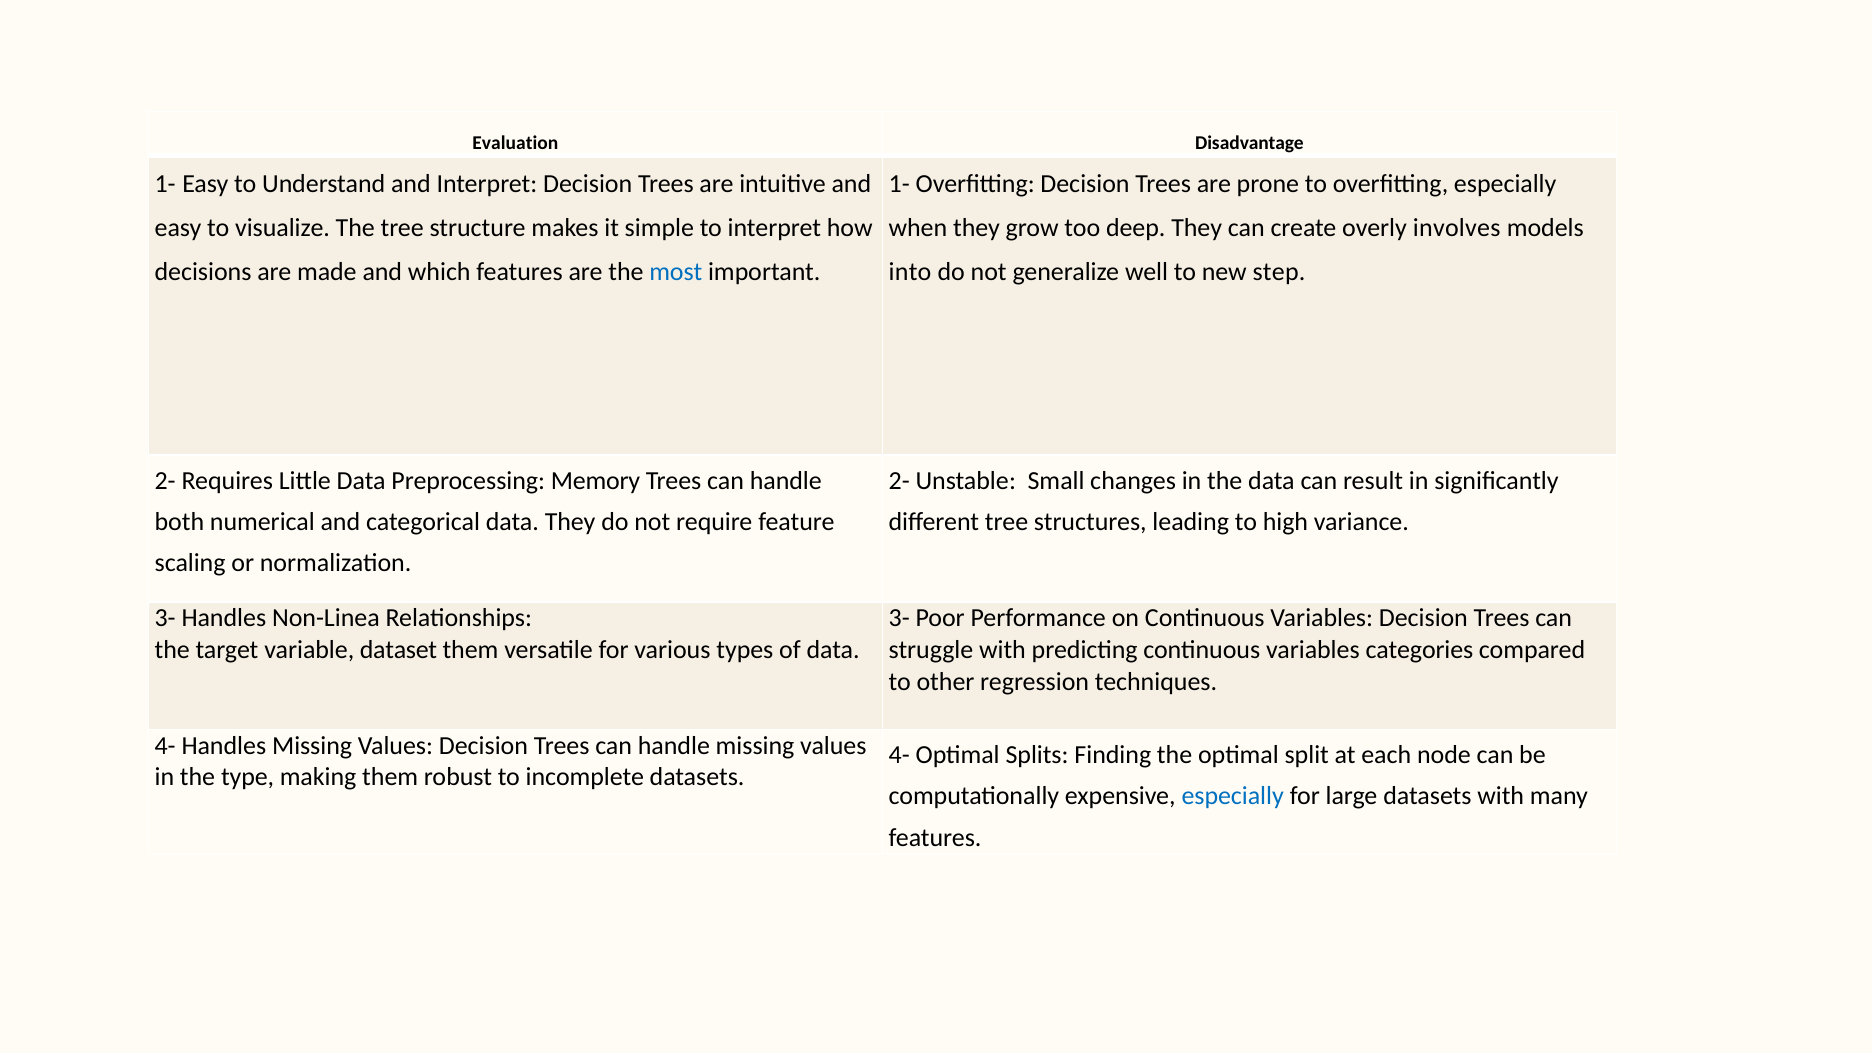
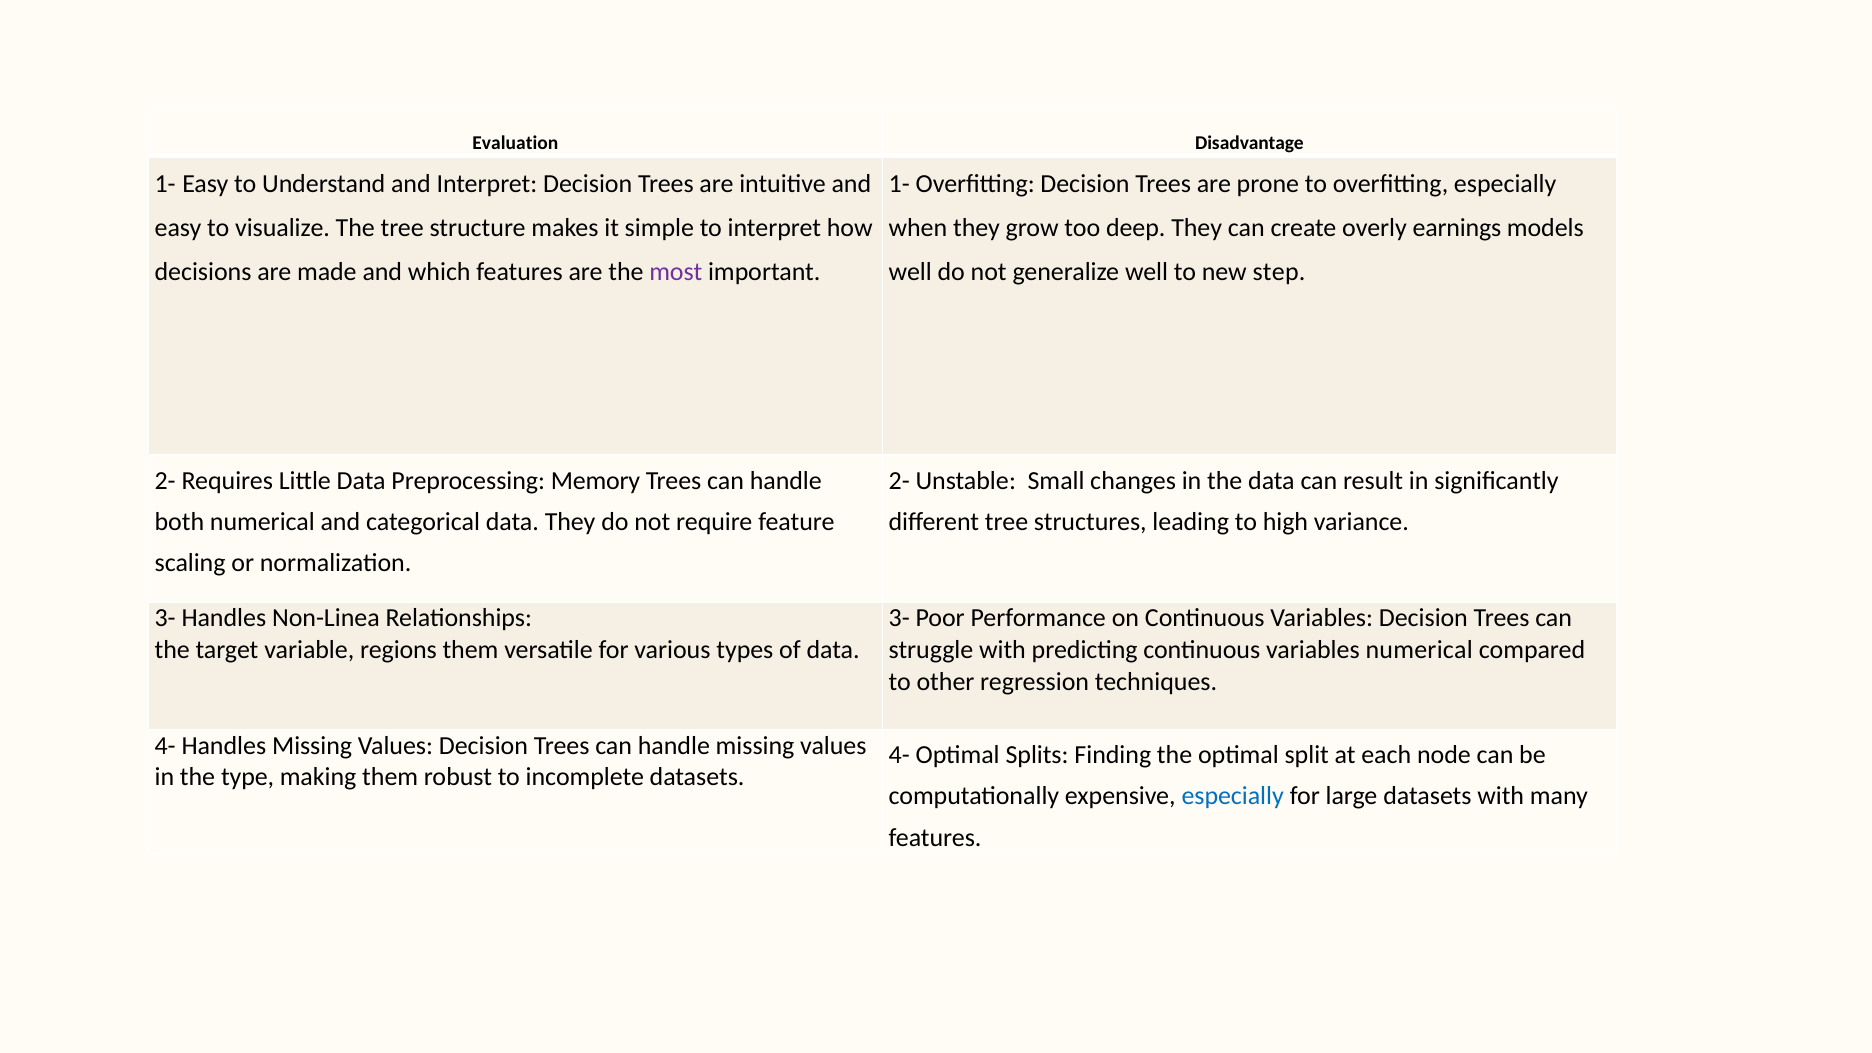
involves: involves -> earnings (1457, 228)
most colour: blue -> purple (676, 272)
into: into -> well (910, 272)
dataset: dataset -> regions (398, 650)
variables categories: categories -> numerical (1419, 650)
